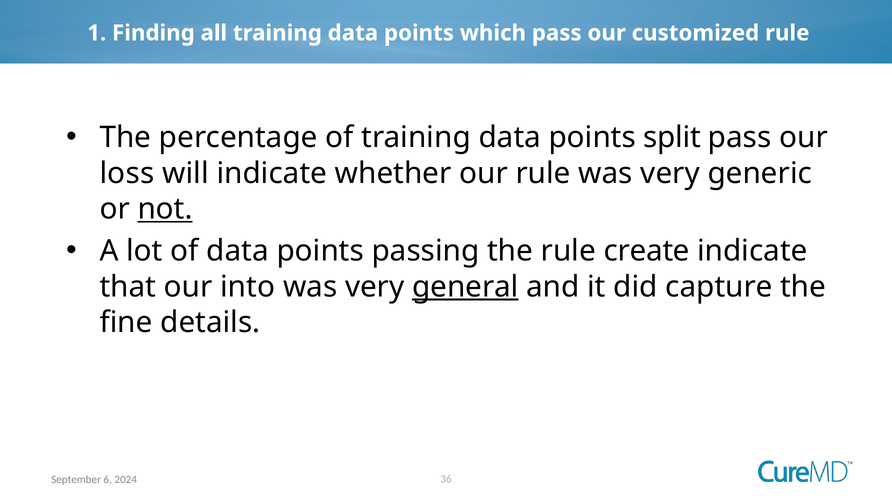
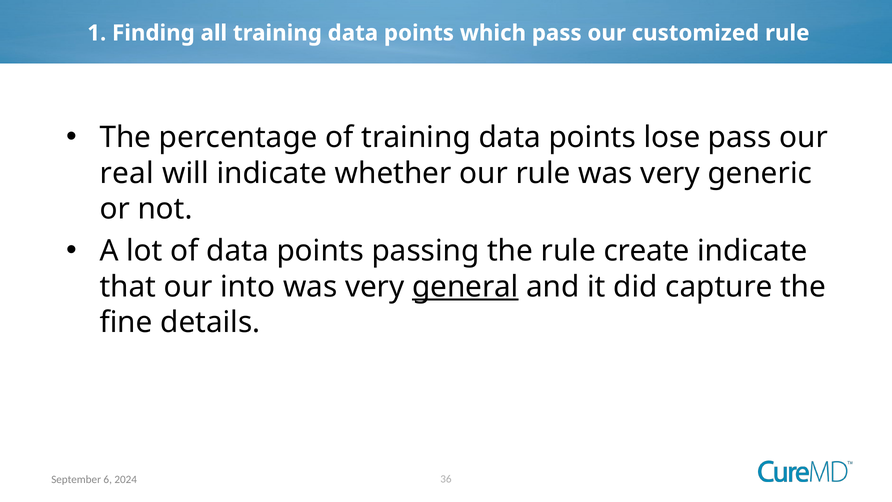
split: split -> lose (672, 138)
loss: loss -> real (127, 173)
not underline: present -> none (165, 209)
